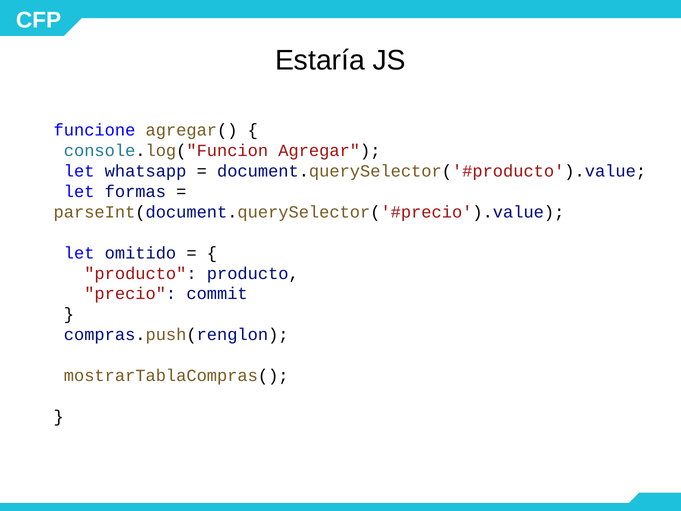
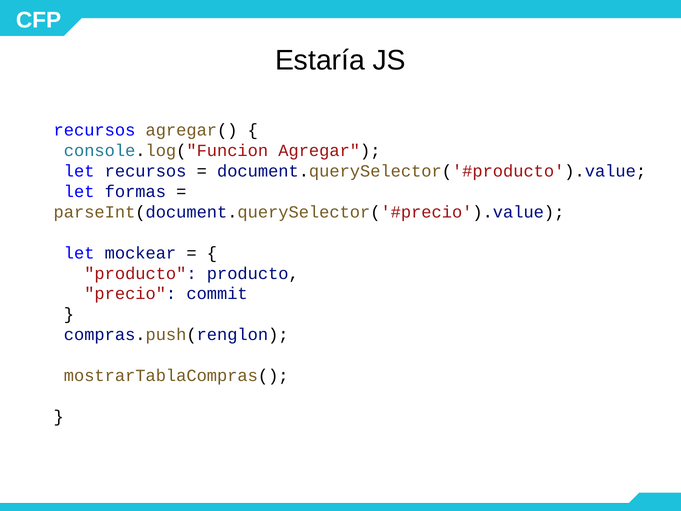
funcione: funcione -> recursos (94, 130)
let whatsapp: whatsapp -> recursos (146, 171)
omitido: omitido -> mockear (140, 253)
